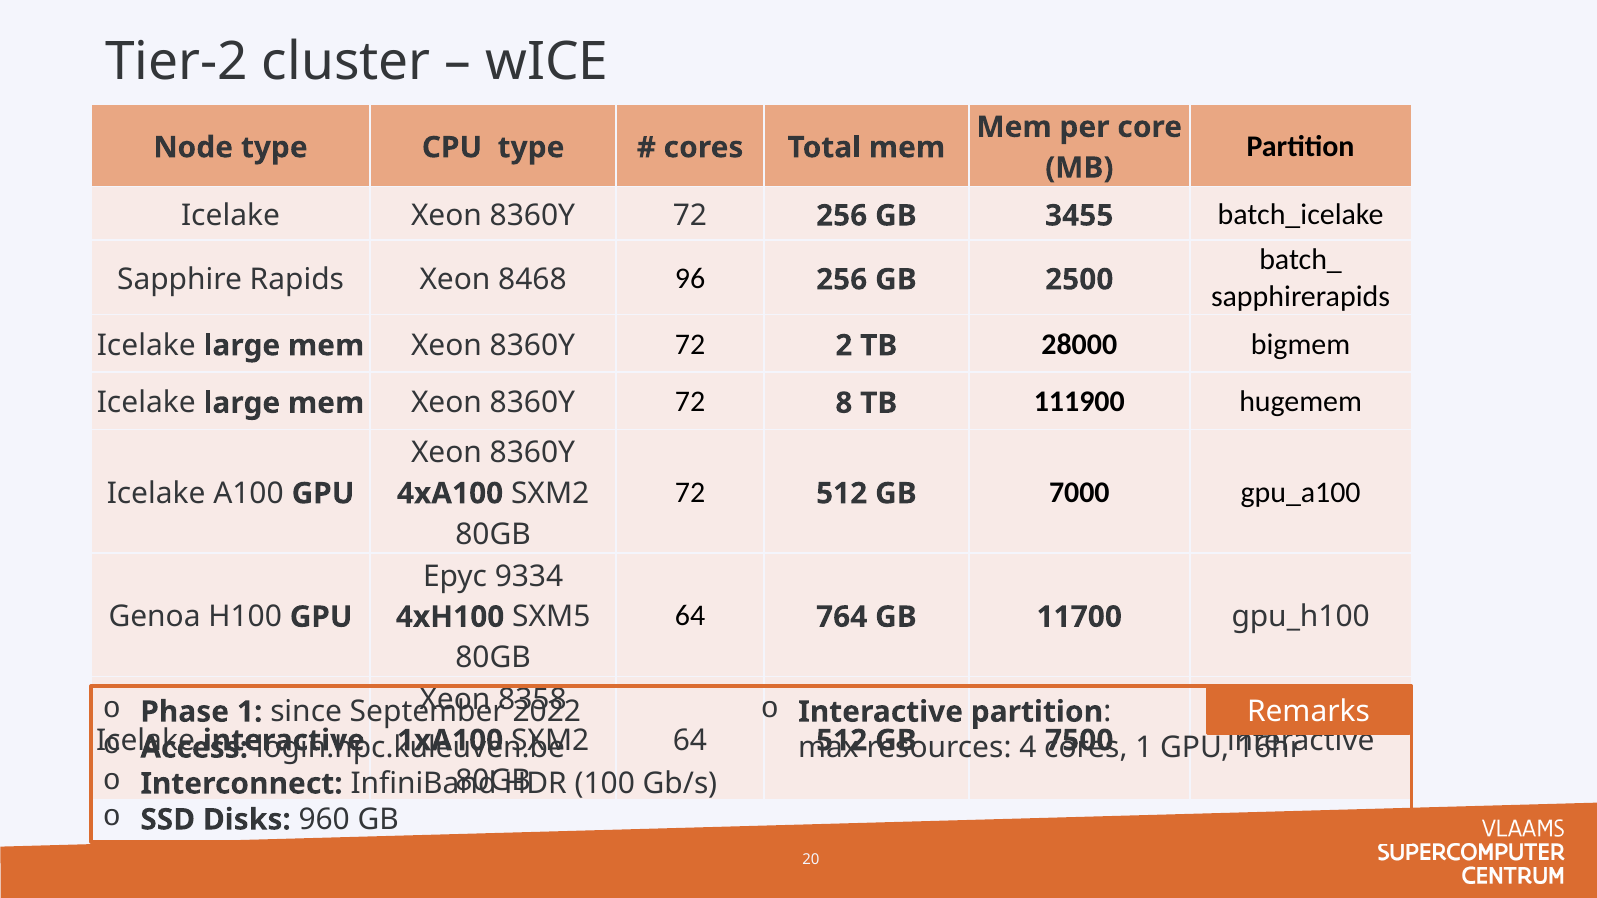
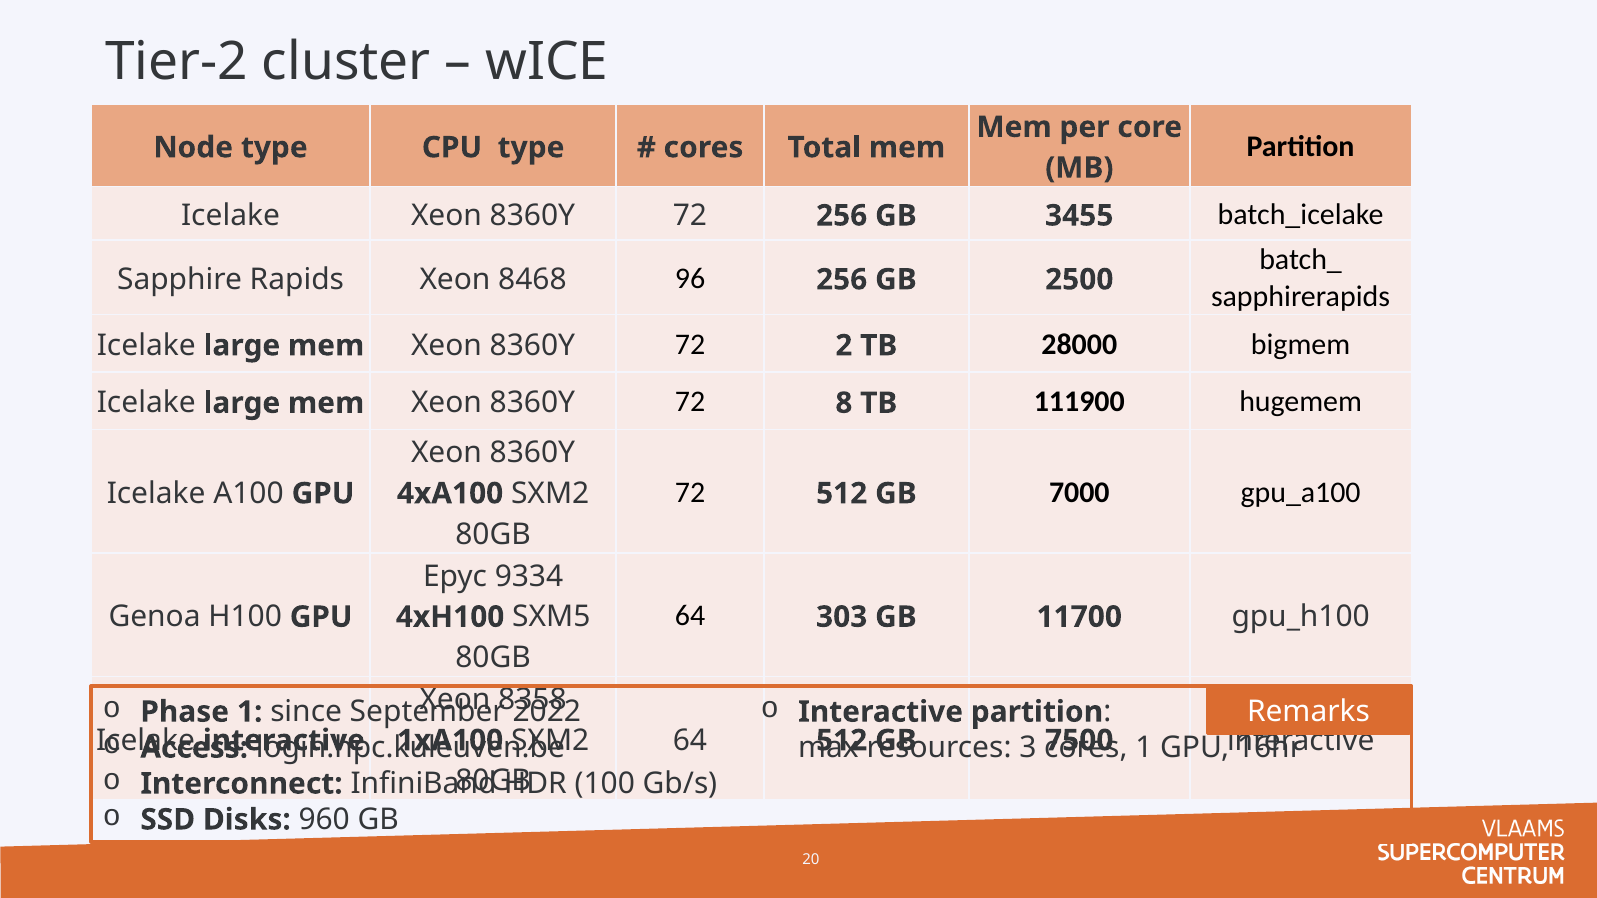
764: 764 -> 303 (842, 617)
4: 4 -> 3 (1028, 748)
